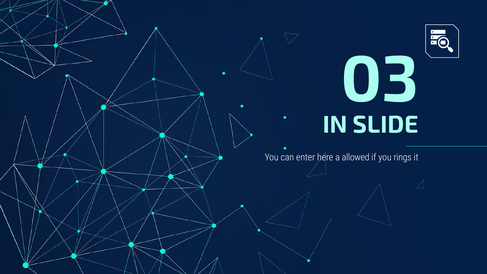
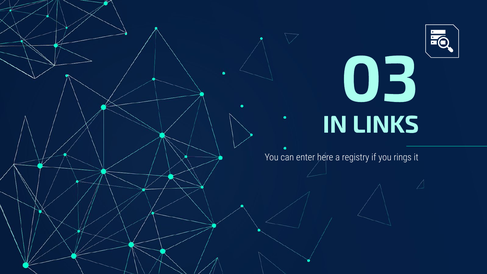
SLIDE: SLIDE -> LINKS (386, 125)
allowed: allowed -> registry (356, 157)
